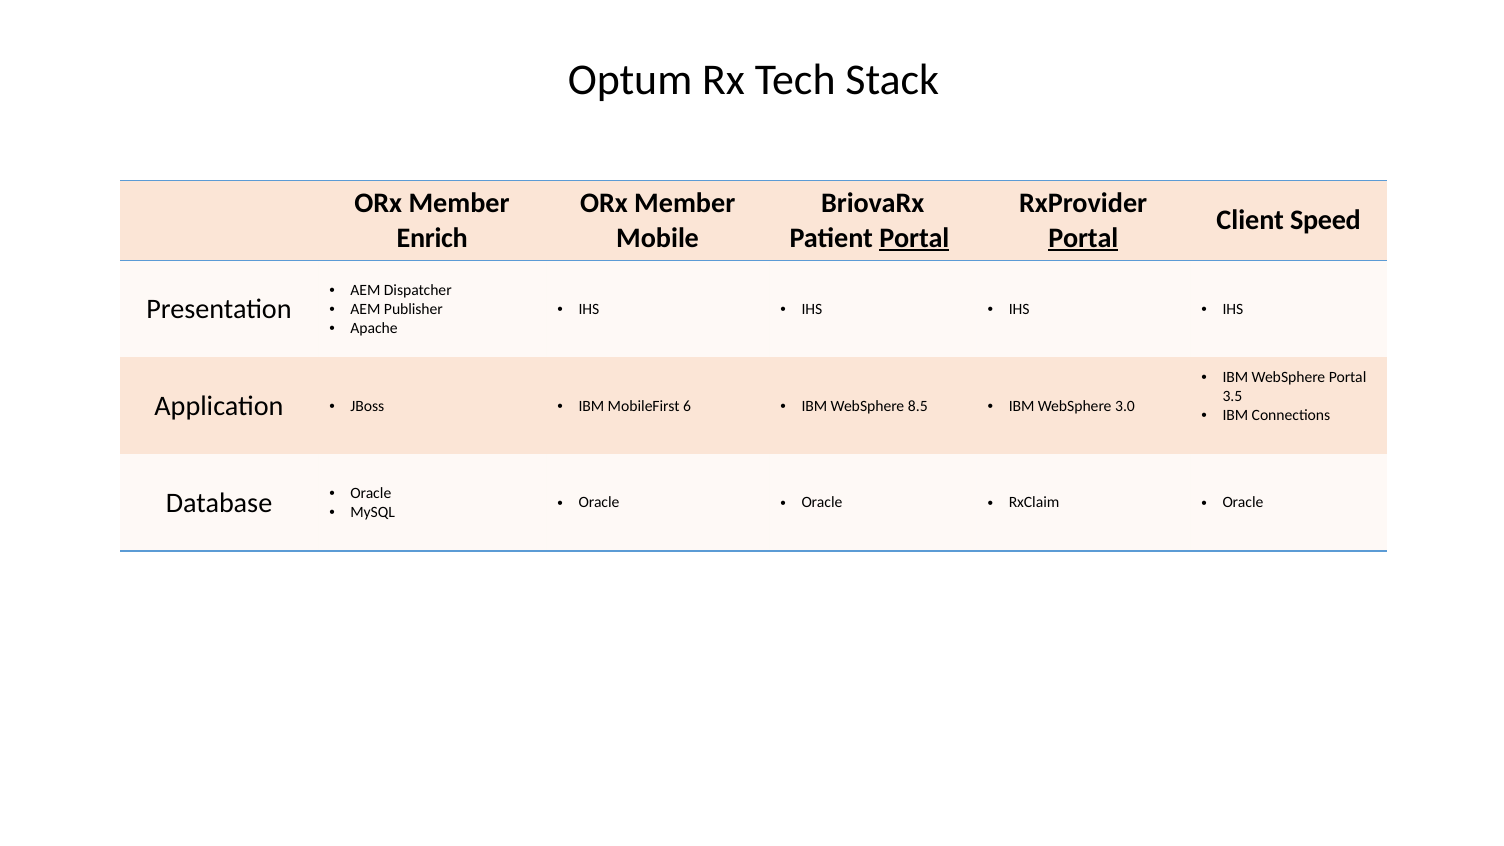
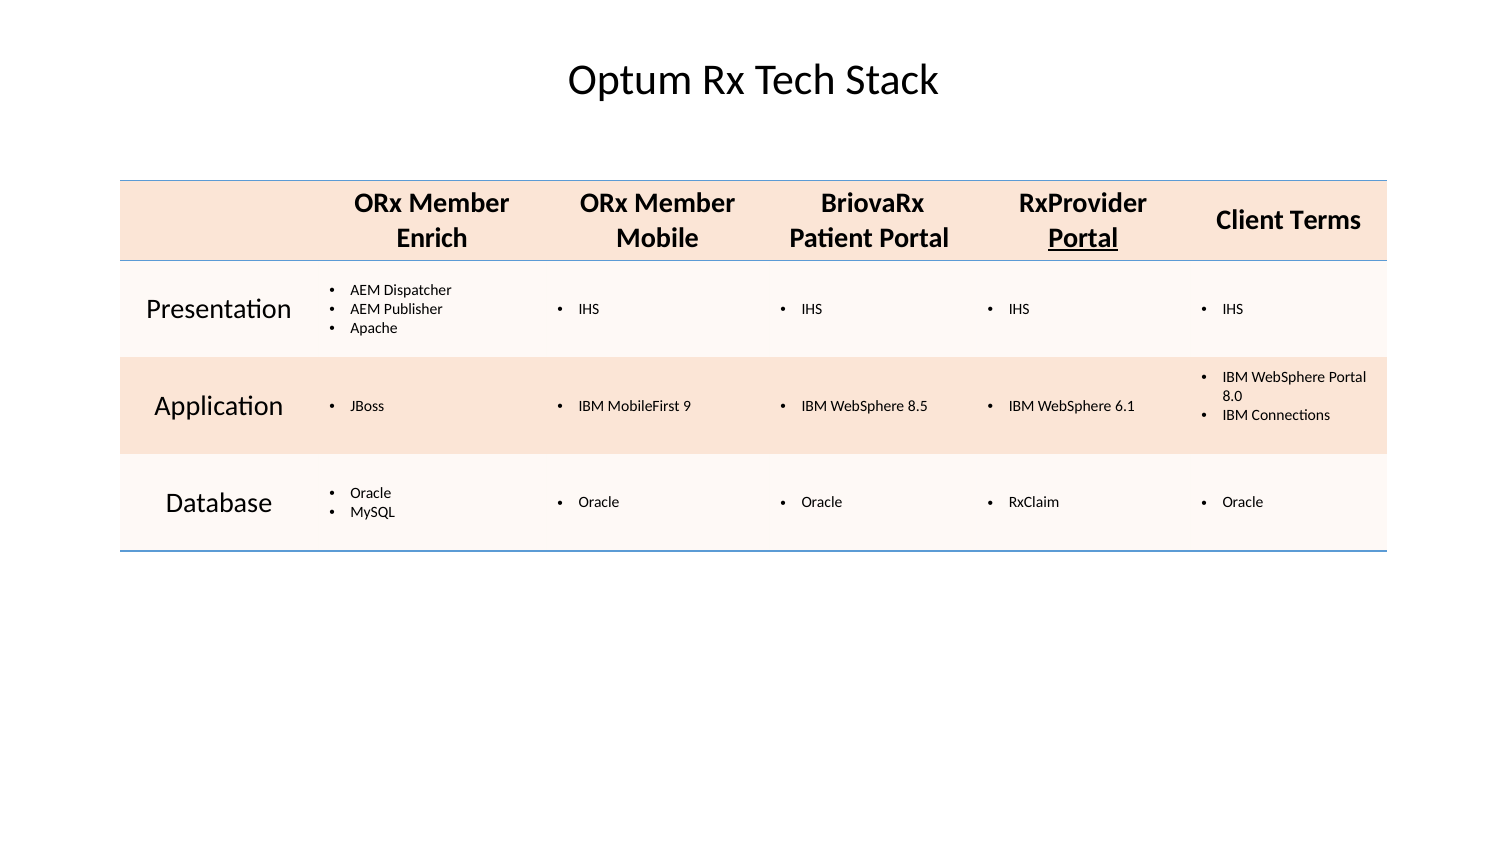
Speed: Speed -> Terms (1325, 221)
Portal underline: present -> none (914, 238)
3.5: 3.5 -> 8.0 (1232, 396)
6: 6 -> 9 (687, 406)
3.0: 3.0 -> 6.1 (1125, 406)
